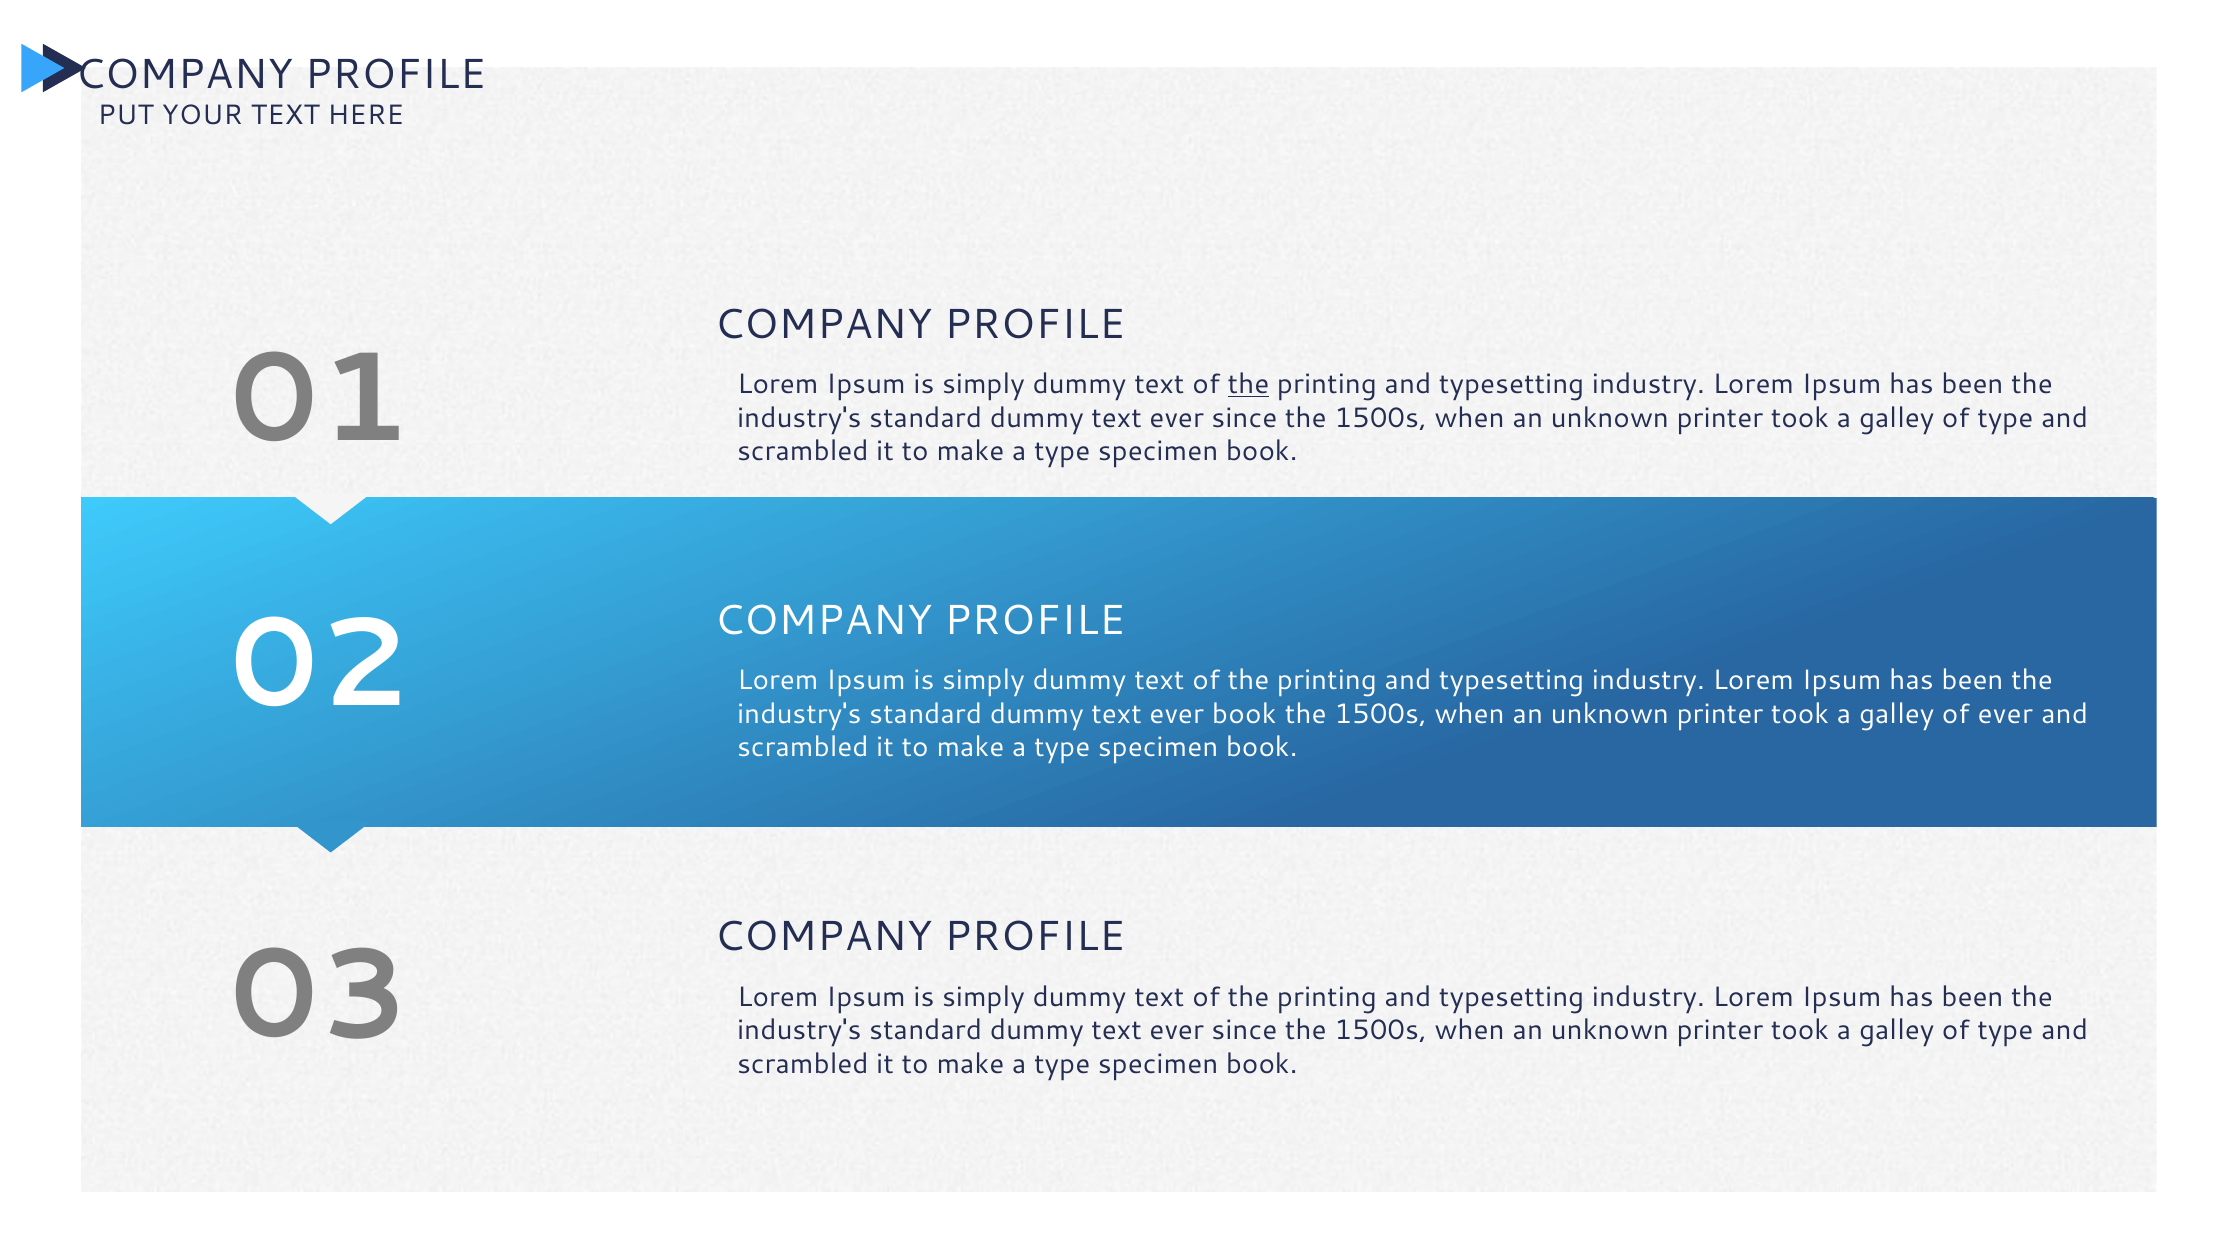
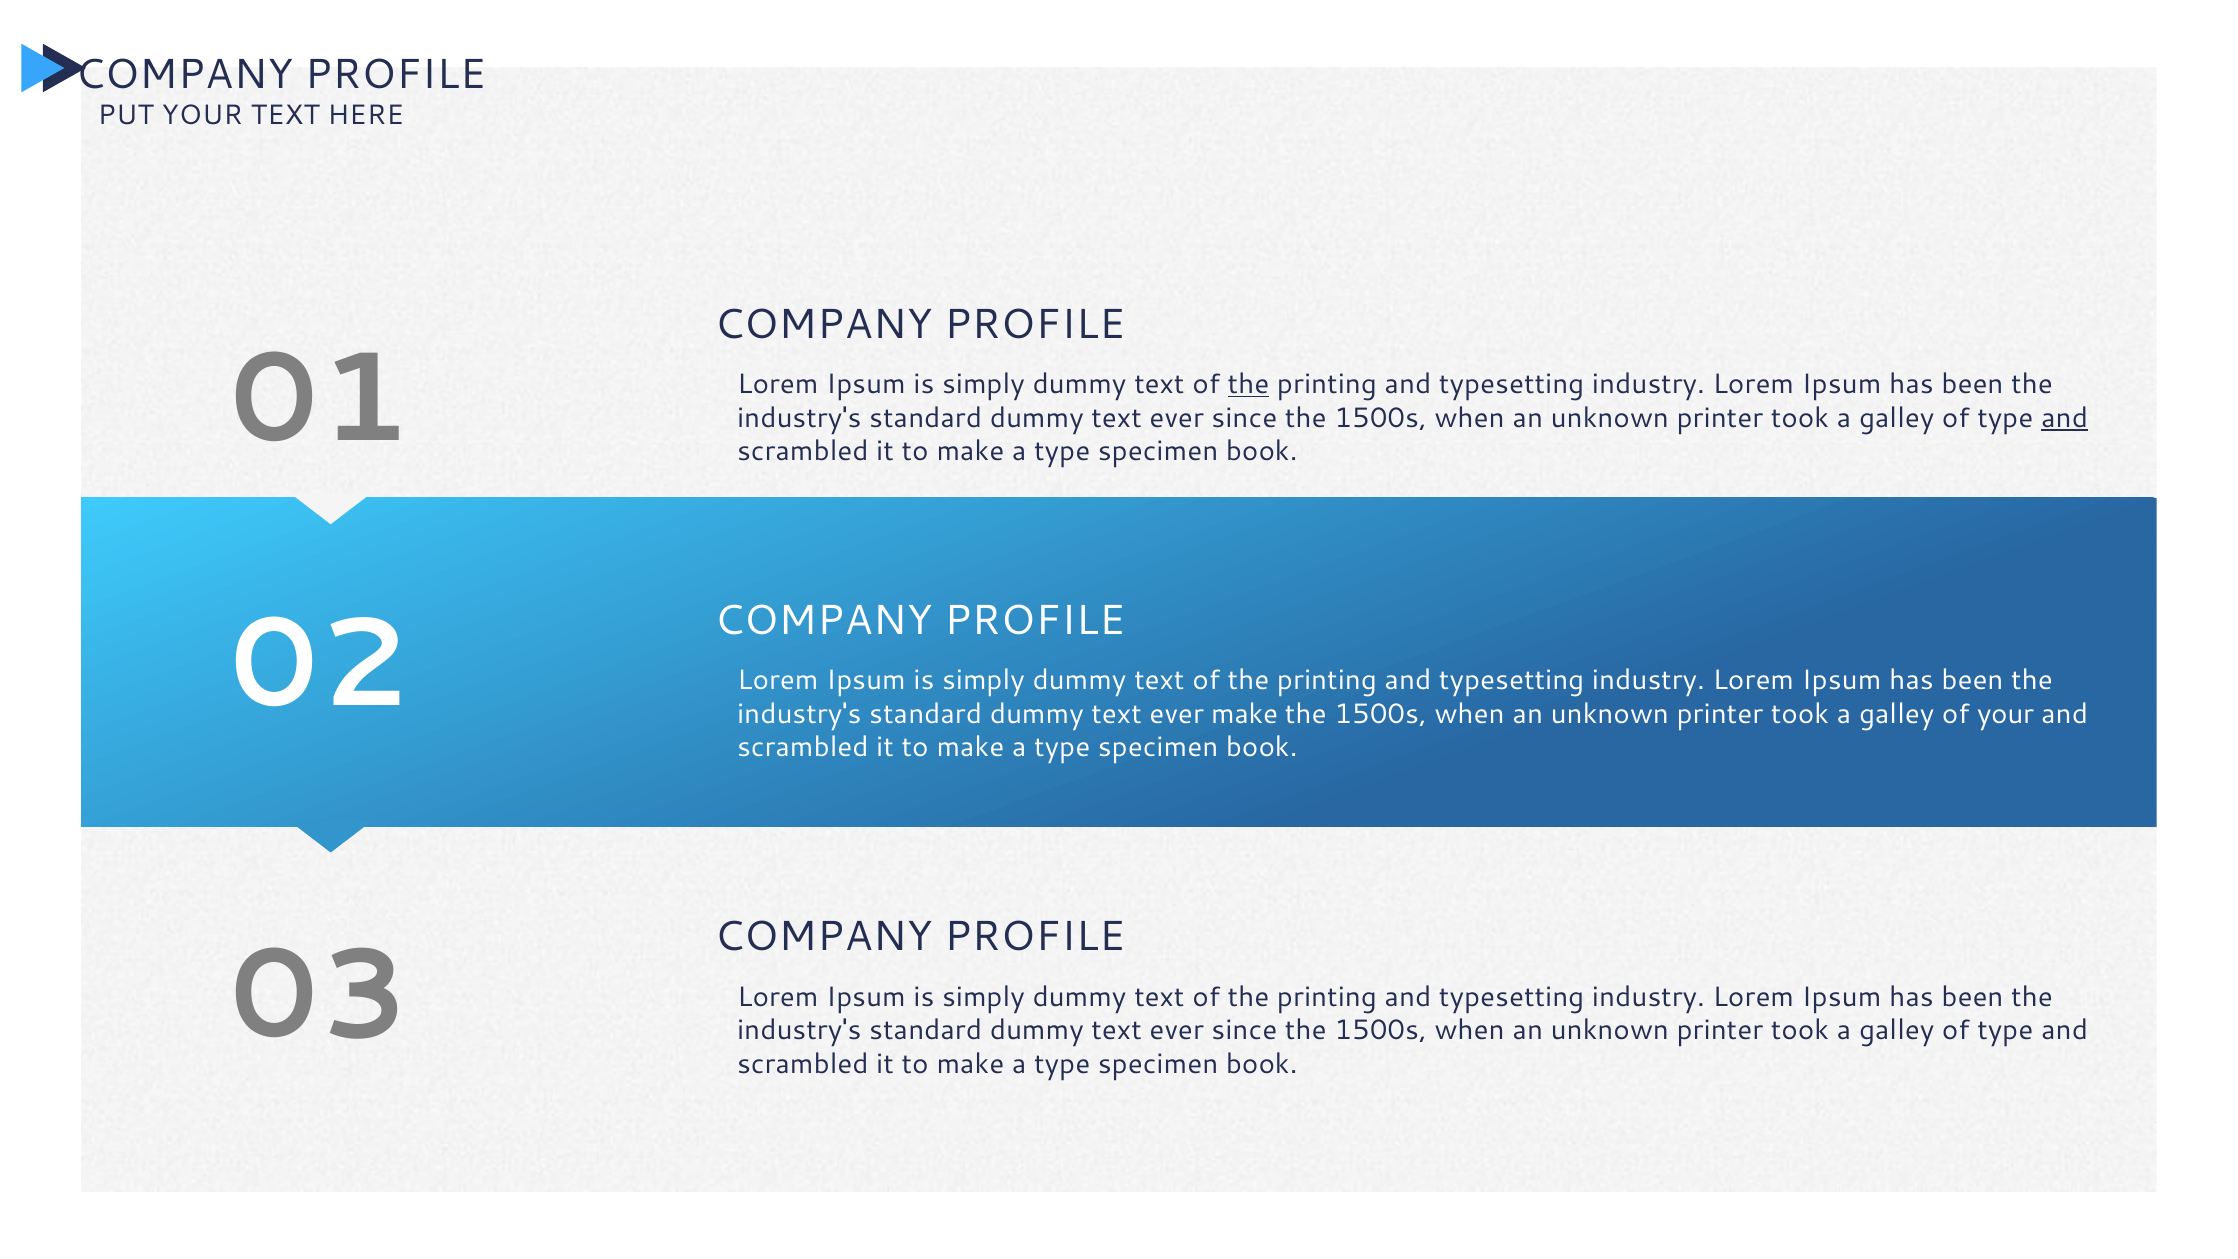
and underline: none -> present (2065, 418)
ever book: book -> make (1245, 714)
of ever: ever -> your (2006, 714)
